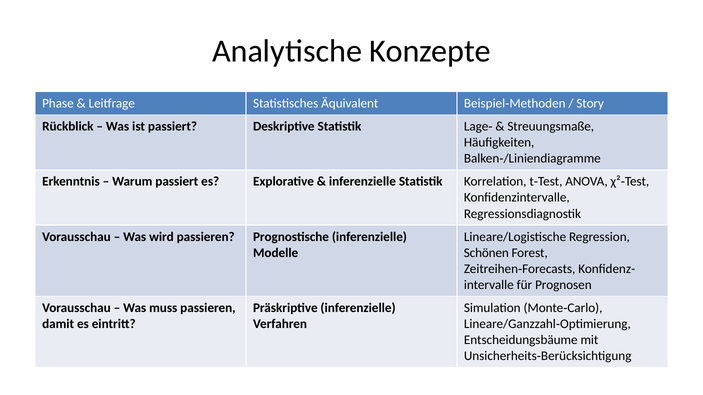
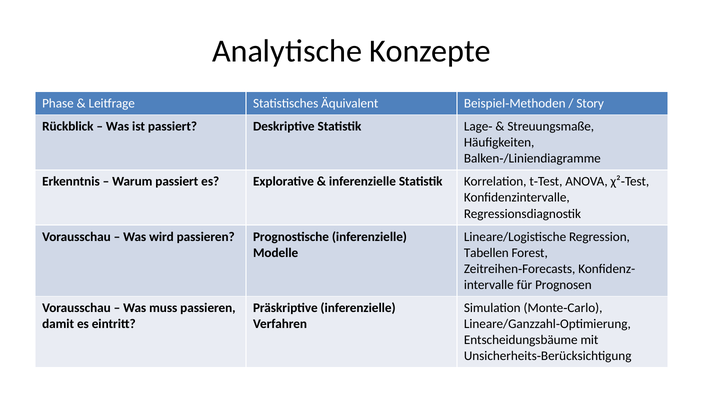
Schönen: Schönen -> Tabellen (486, 253)
